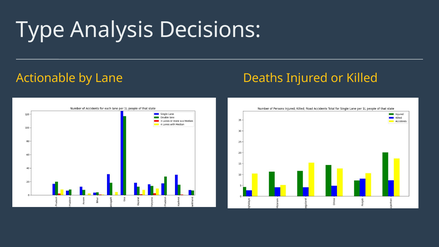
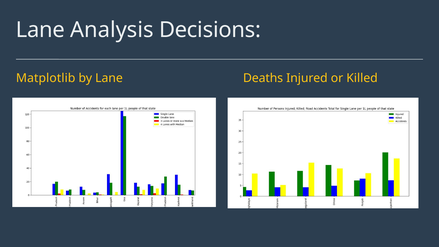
Type: Type -> Lane (40, 30)
Actionable: Actionable -> Matplotlib (46, 78)
